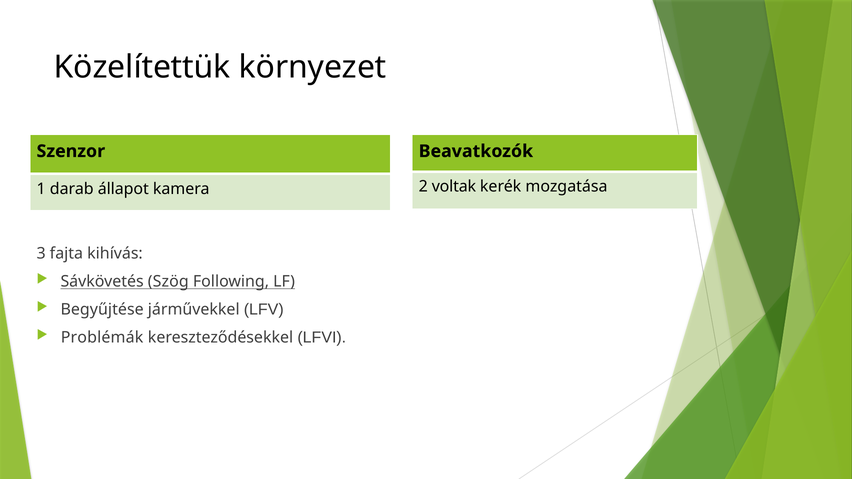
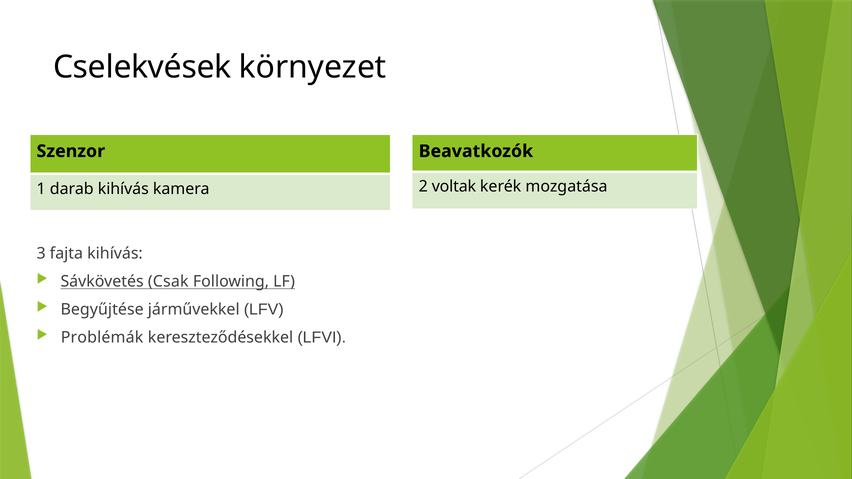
Közelítettük: Közelítettük -> Cselekvések (142, 67)
darab állapot: állapot -> kihívás (123, 189)
Szög: Szög -> Csak (168, 282)
